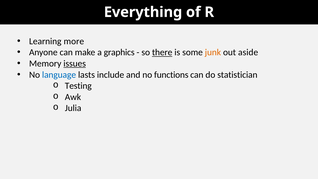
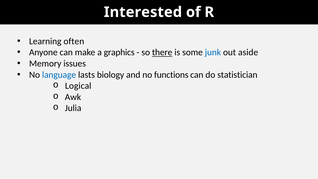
Everything: Everything -> Interested (143, 12)
more: more -> often (74, 41)
junk colour: orange -> blue (213, 52)
issues underline: present -> none (75, 64)
include: include -> biology (111, 75)
Testing: Testing -> Logical (78, 86)
